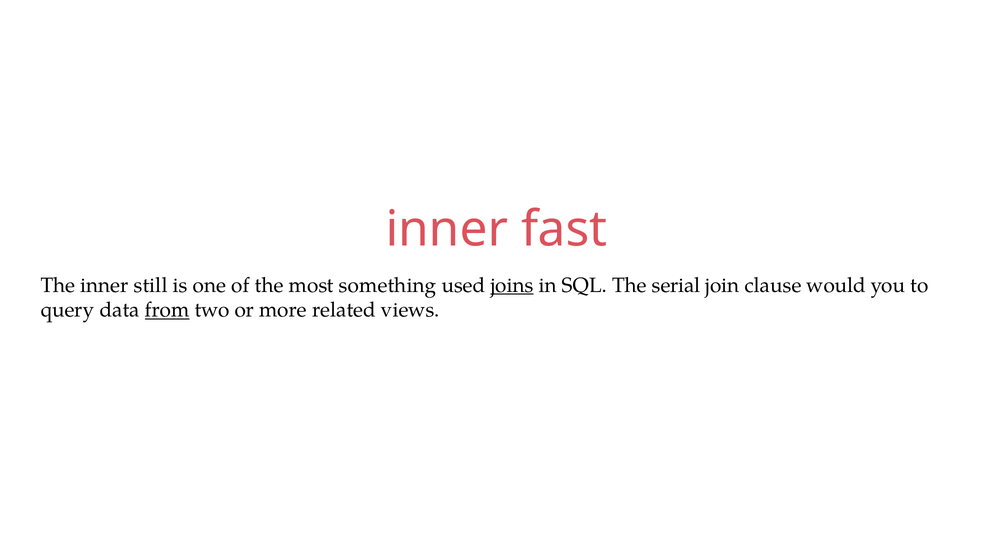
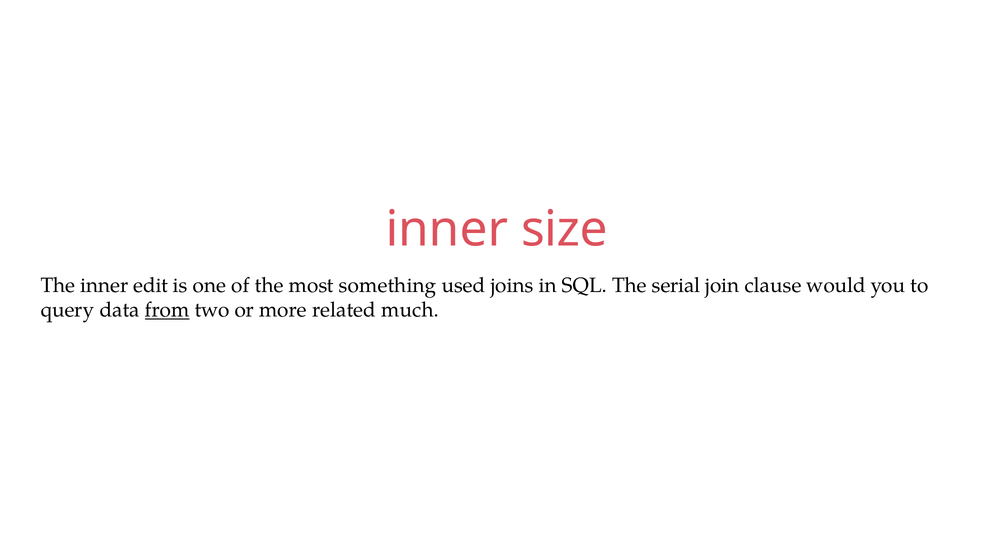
fast: fast -> size (564, 229)
still: still -> edit (151, 285)
joins underline: present -> none (512, 285)
views: views -> much (410, 310)
